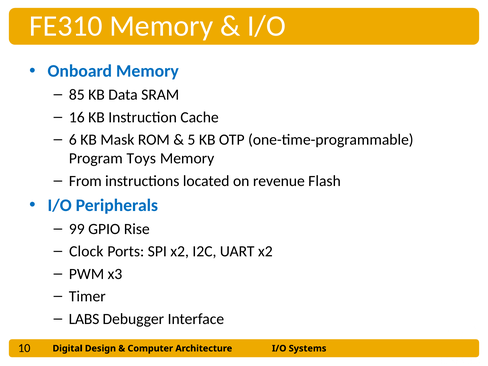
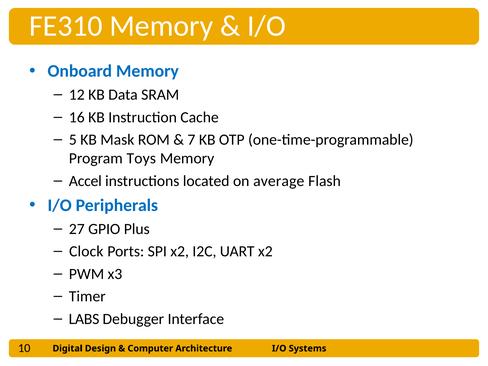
85: 85 -> 12 (77, 95)
6: 6 -> 5 (73, 140)
5: 5 -> 7 (191, 140)
From: From -> Accel (85, 181)
revenue: revenue -> average (279, 181)
99: 99 -> 27 (77, 229)
Rise: Rise -> Plus (137, 229)
